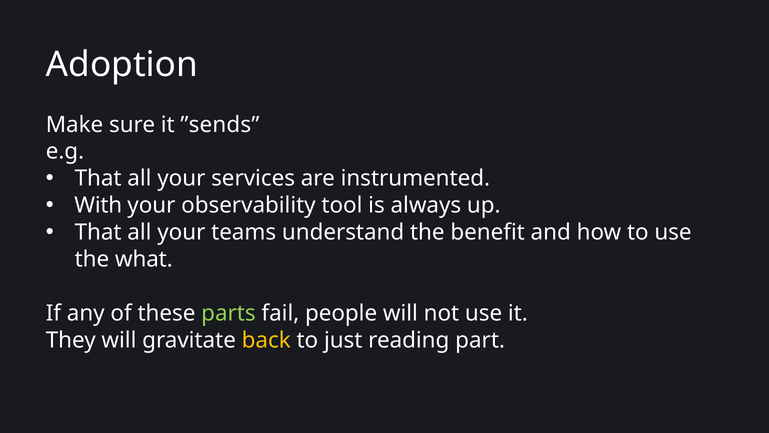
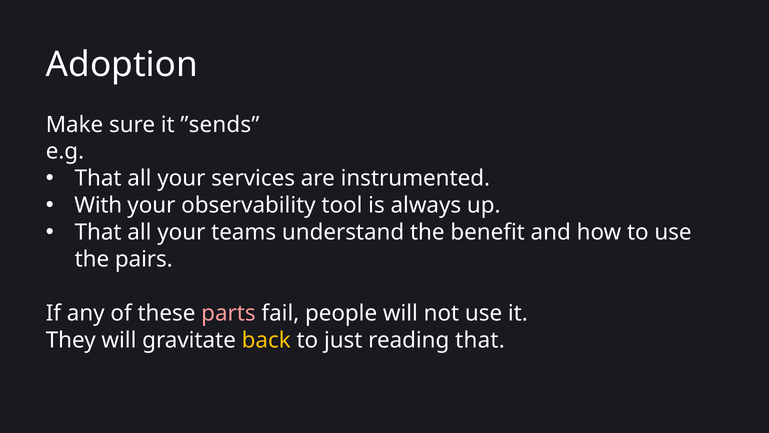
what: what -> pairs (144, 259)
parts colour: light green -> pink (228, 313)
reading part: part -> that (480, 340)
